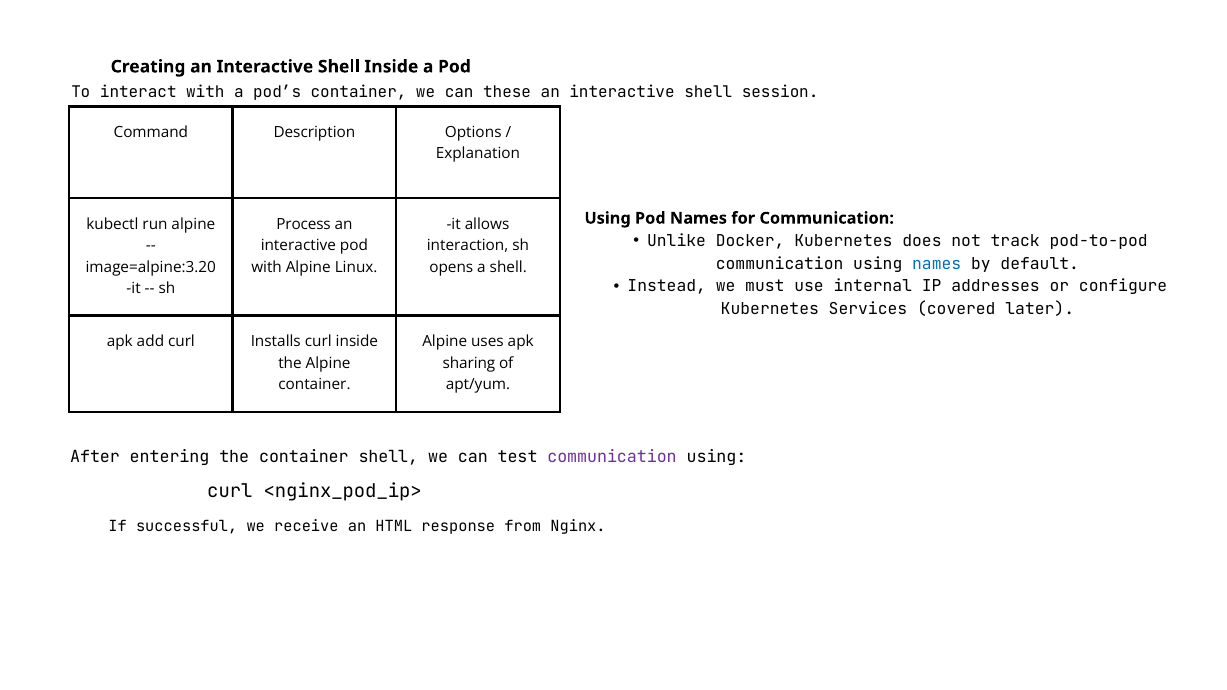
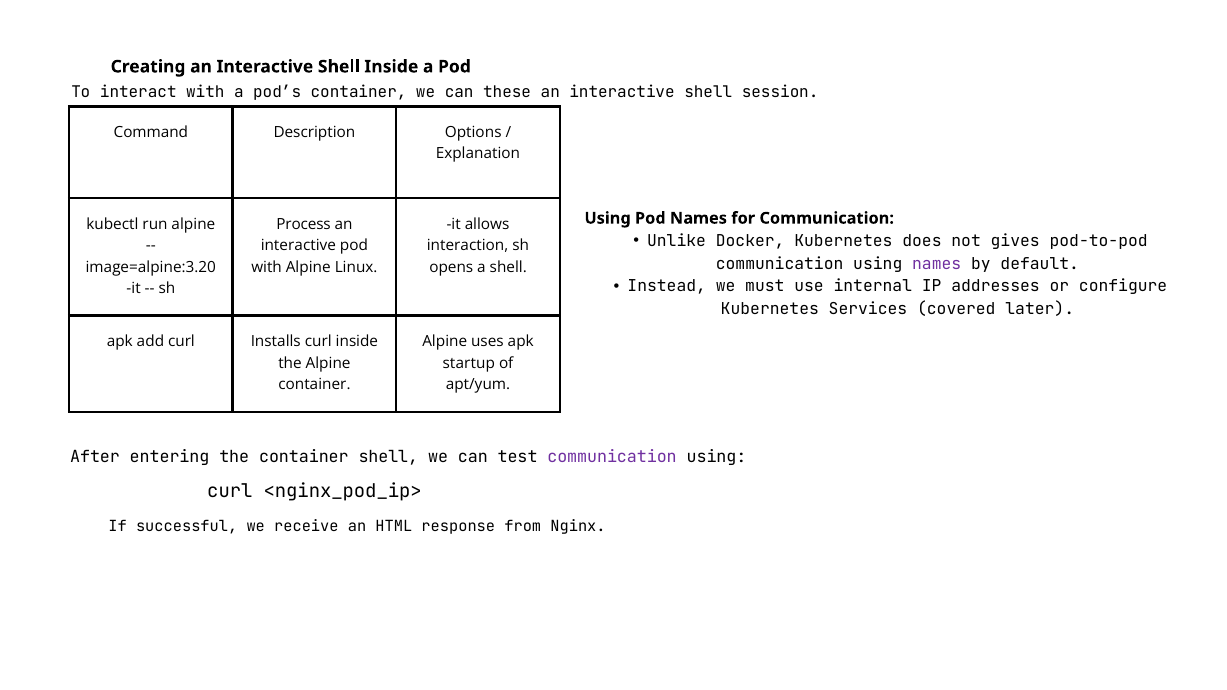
track: track -> gives (1015, 241)
names colour: blue -> purple (937, 264)
sharing: sharing -> startup (469, 363)
